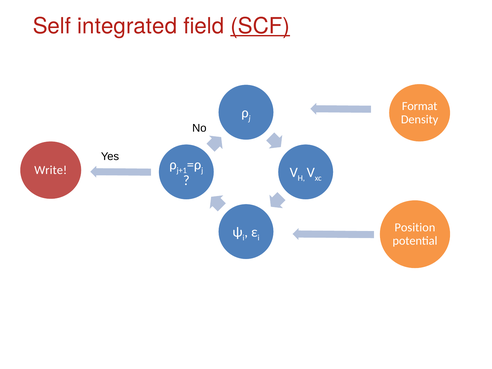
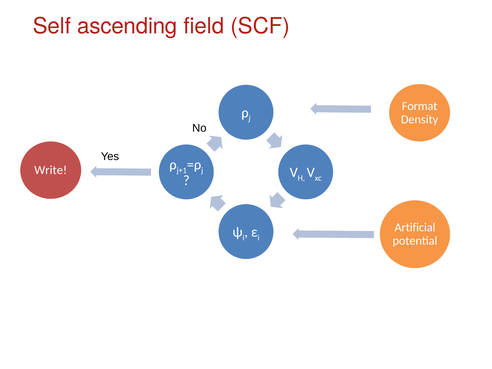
integrated: integrated -> ascending (127, 26)
SCF underline: present -> none (260, 26)
Position: Position -> Artificial (415, 228)
